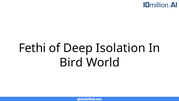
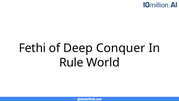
Isolation: Isolation -> Conquer (121, 48)
Bird: Bird -> Rule (71, 62)
